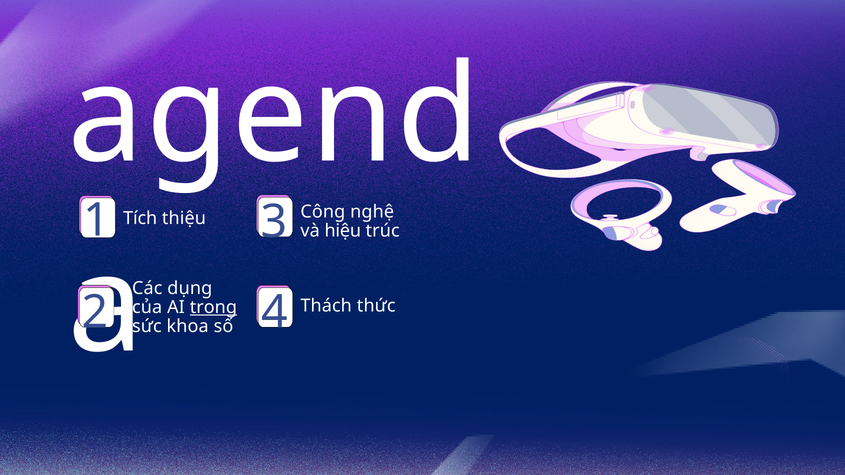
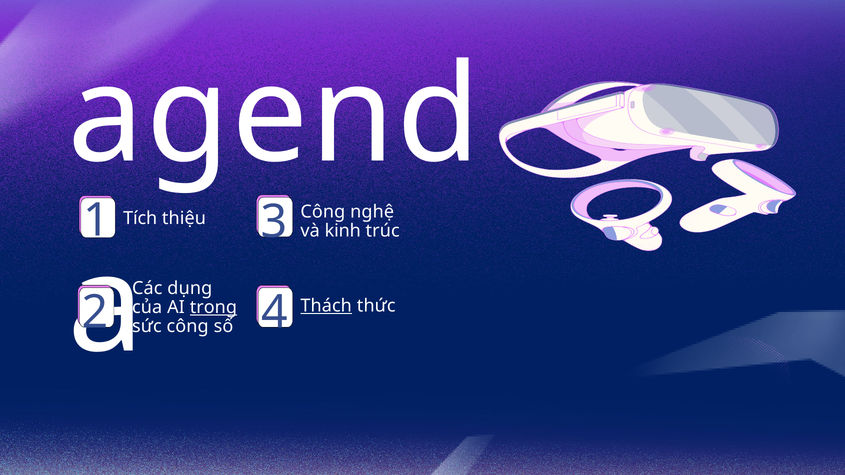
hiệu: hiệu -> kinh (343, 231)
Thách underline: none -> present (326, 306)
khoa: khoa -> công (188, 326)
